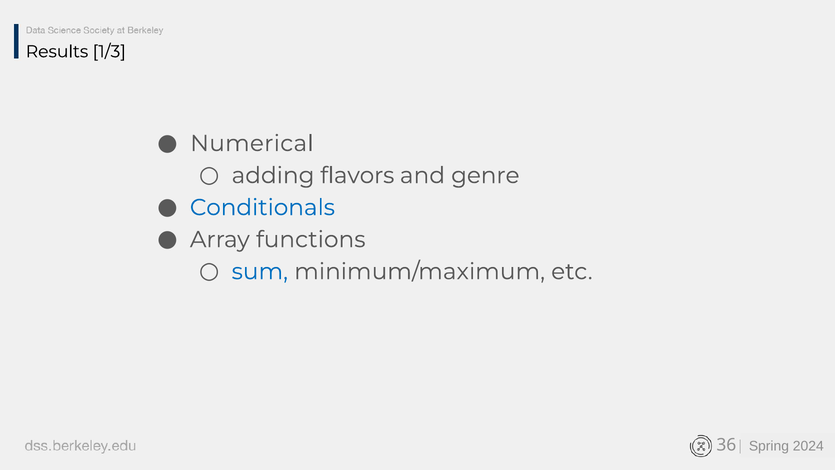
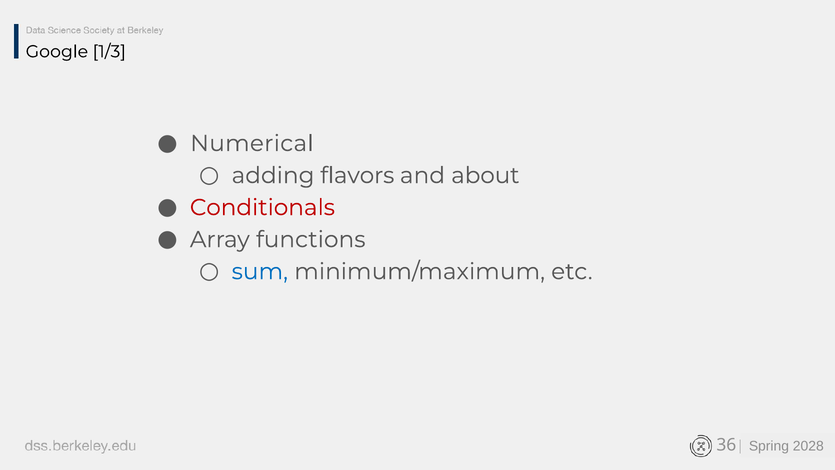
Results: Results -> Google (57, 52)
genre: genre -> about (485, 175)
Conditionals colour: blue -> red (262, 207)
2024: 2024 -> 2028 (808, 446)
